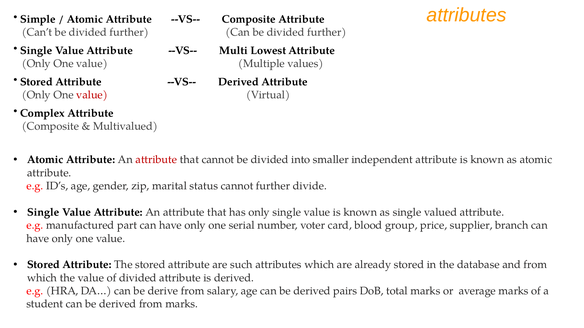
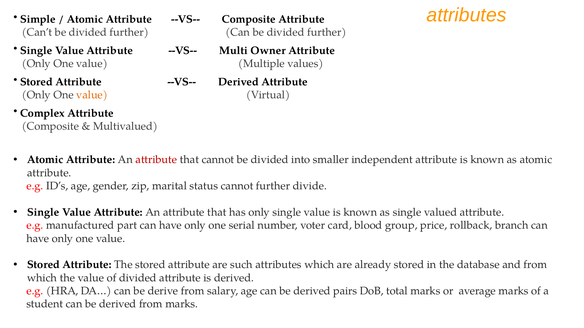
Lowest: Lowest -> Owner (268, 51)
value colour: red -> orange (92, 95)
supplier: supplier -> rollback (471, 226)
